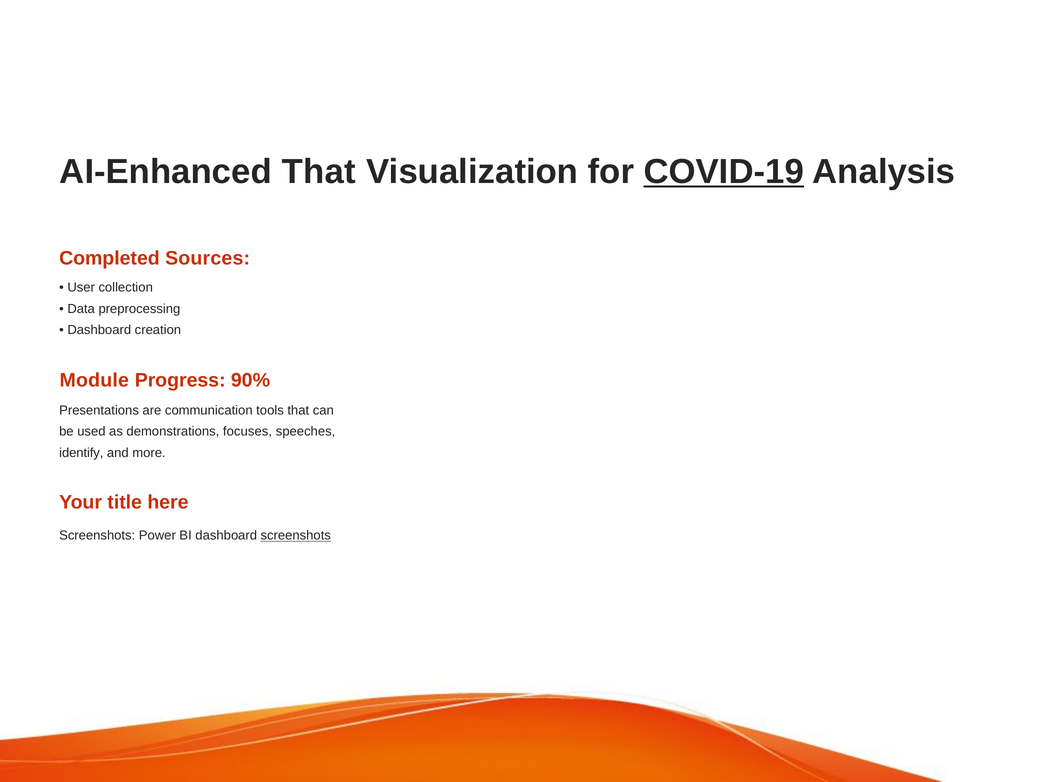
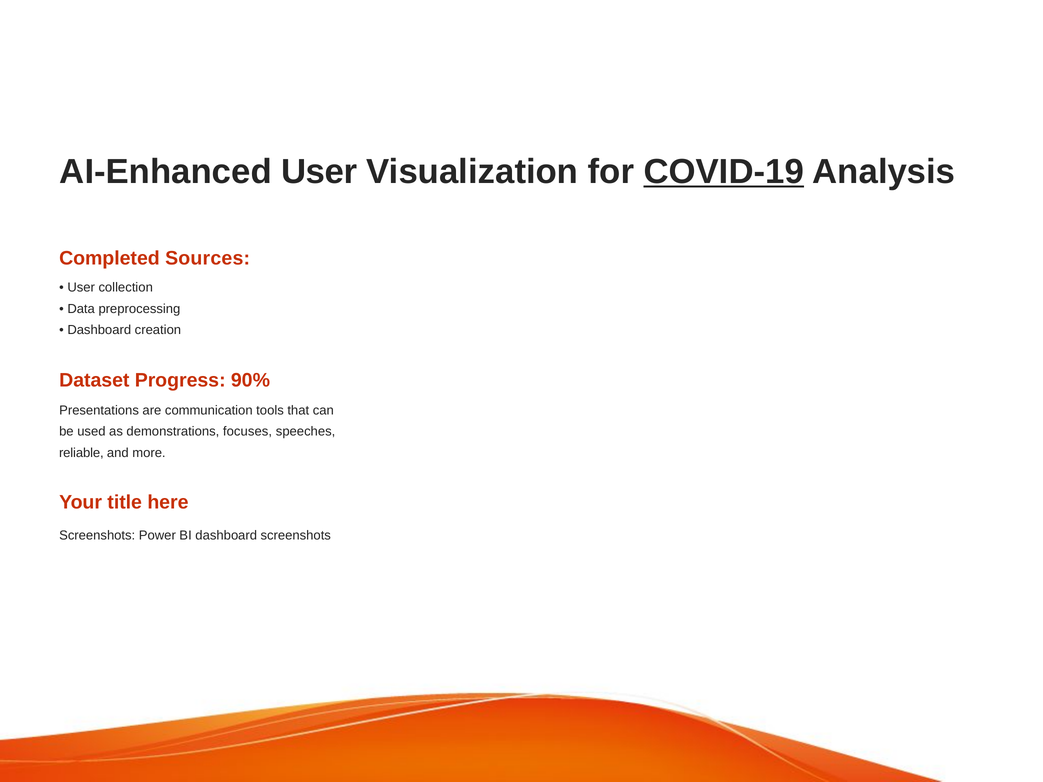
AI-Enhanced That: That -> User (319, 172)
Module: Module -> Dataset (94, 381)
identify: identify -> reliable (81, 453)
screenshots underline: present -> none (296, 536)
